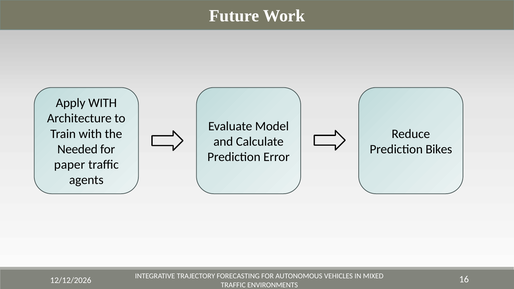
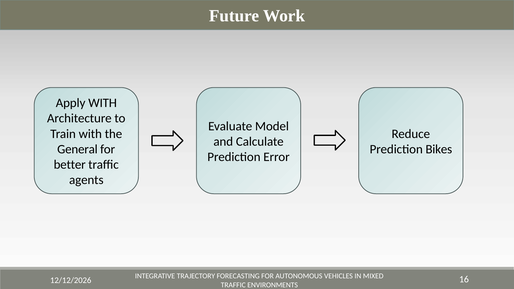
Needed: Needed -> General (77, 149)
paper: paper -> better (70, 165)
